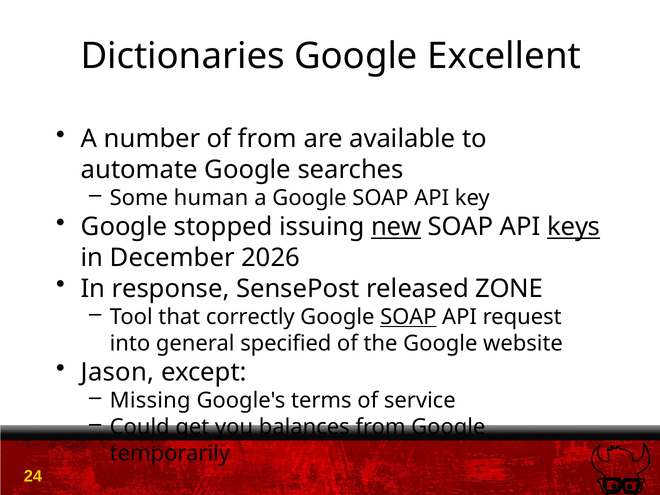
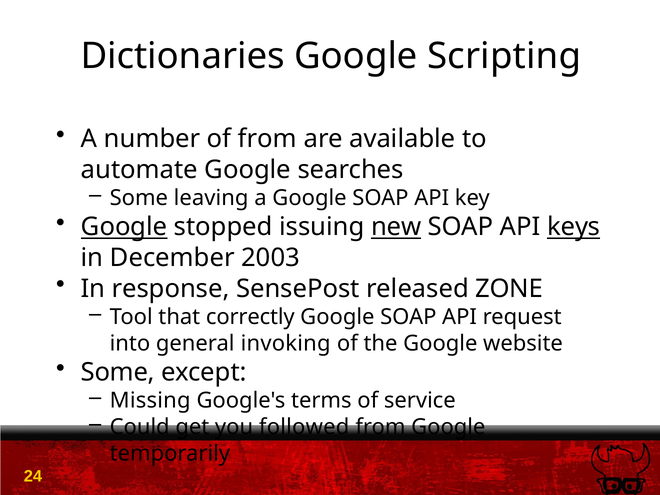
Excellent: Excellent -> Scripting (504, 56)
human: human -> leaving (211, 198)
Google underline: none -> present (124, 227)
2026: 2026 -> 2003 (271, 258)
SOAP underline: present -> none (408, 317)
specified: specified -> invoking (286, 343)
Jason: Jason -> Some (118, 372)
balances: balances -> followed (304, 427)
